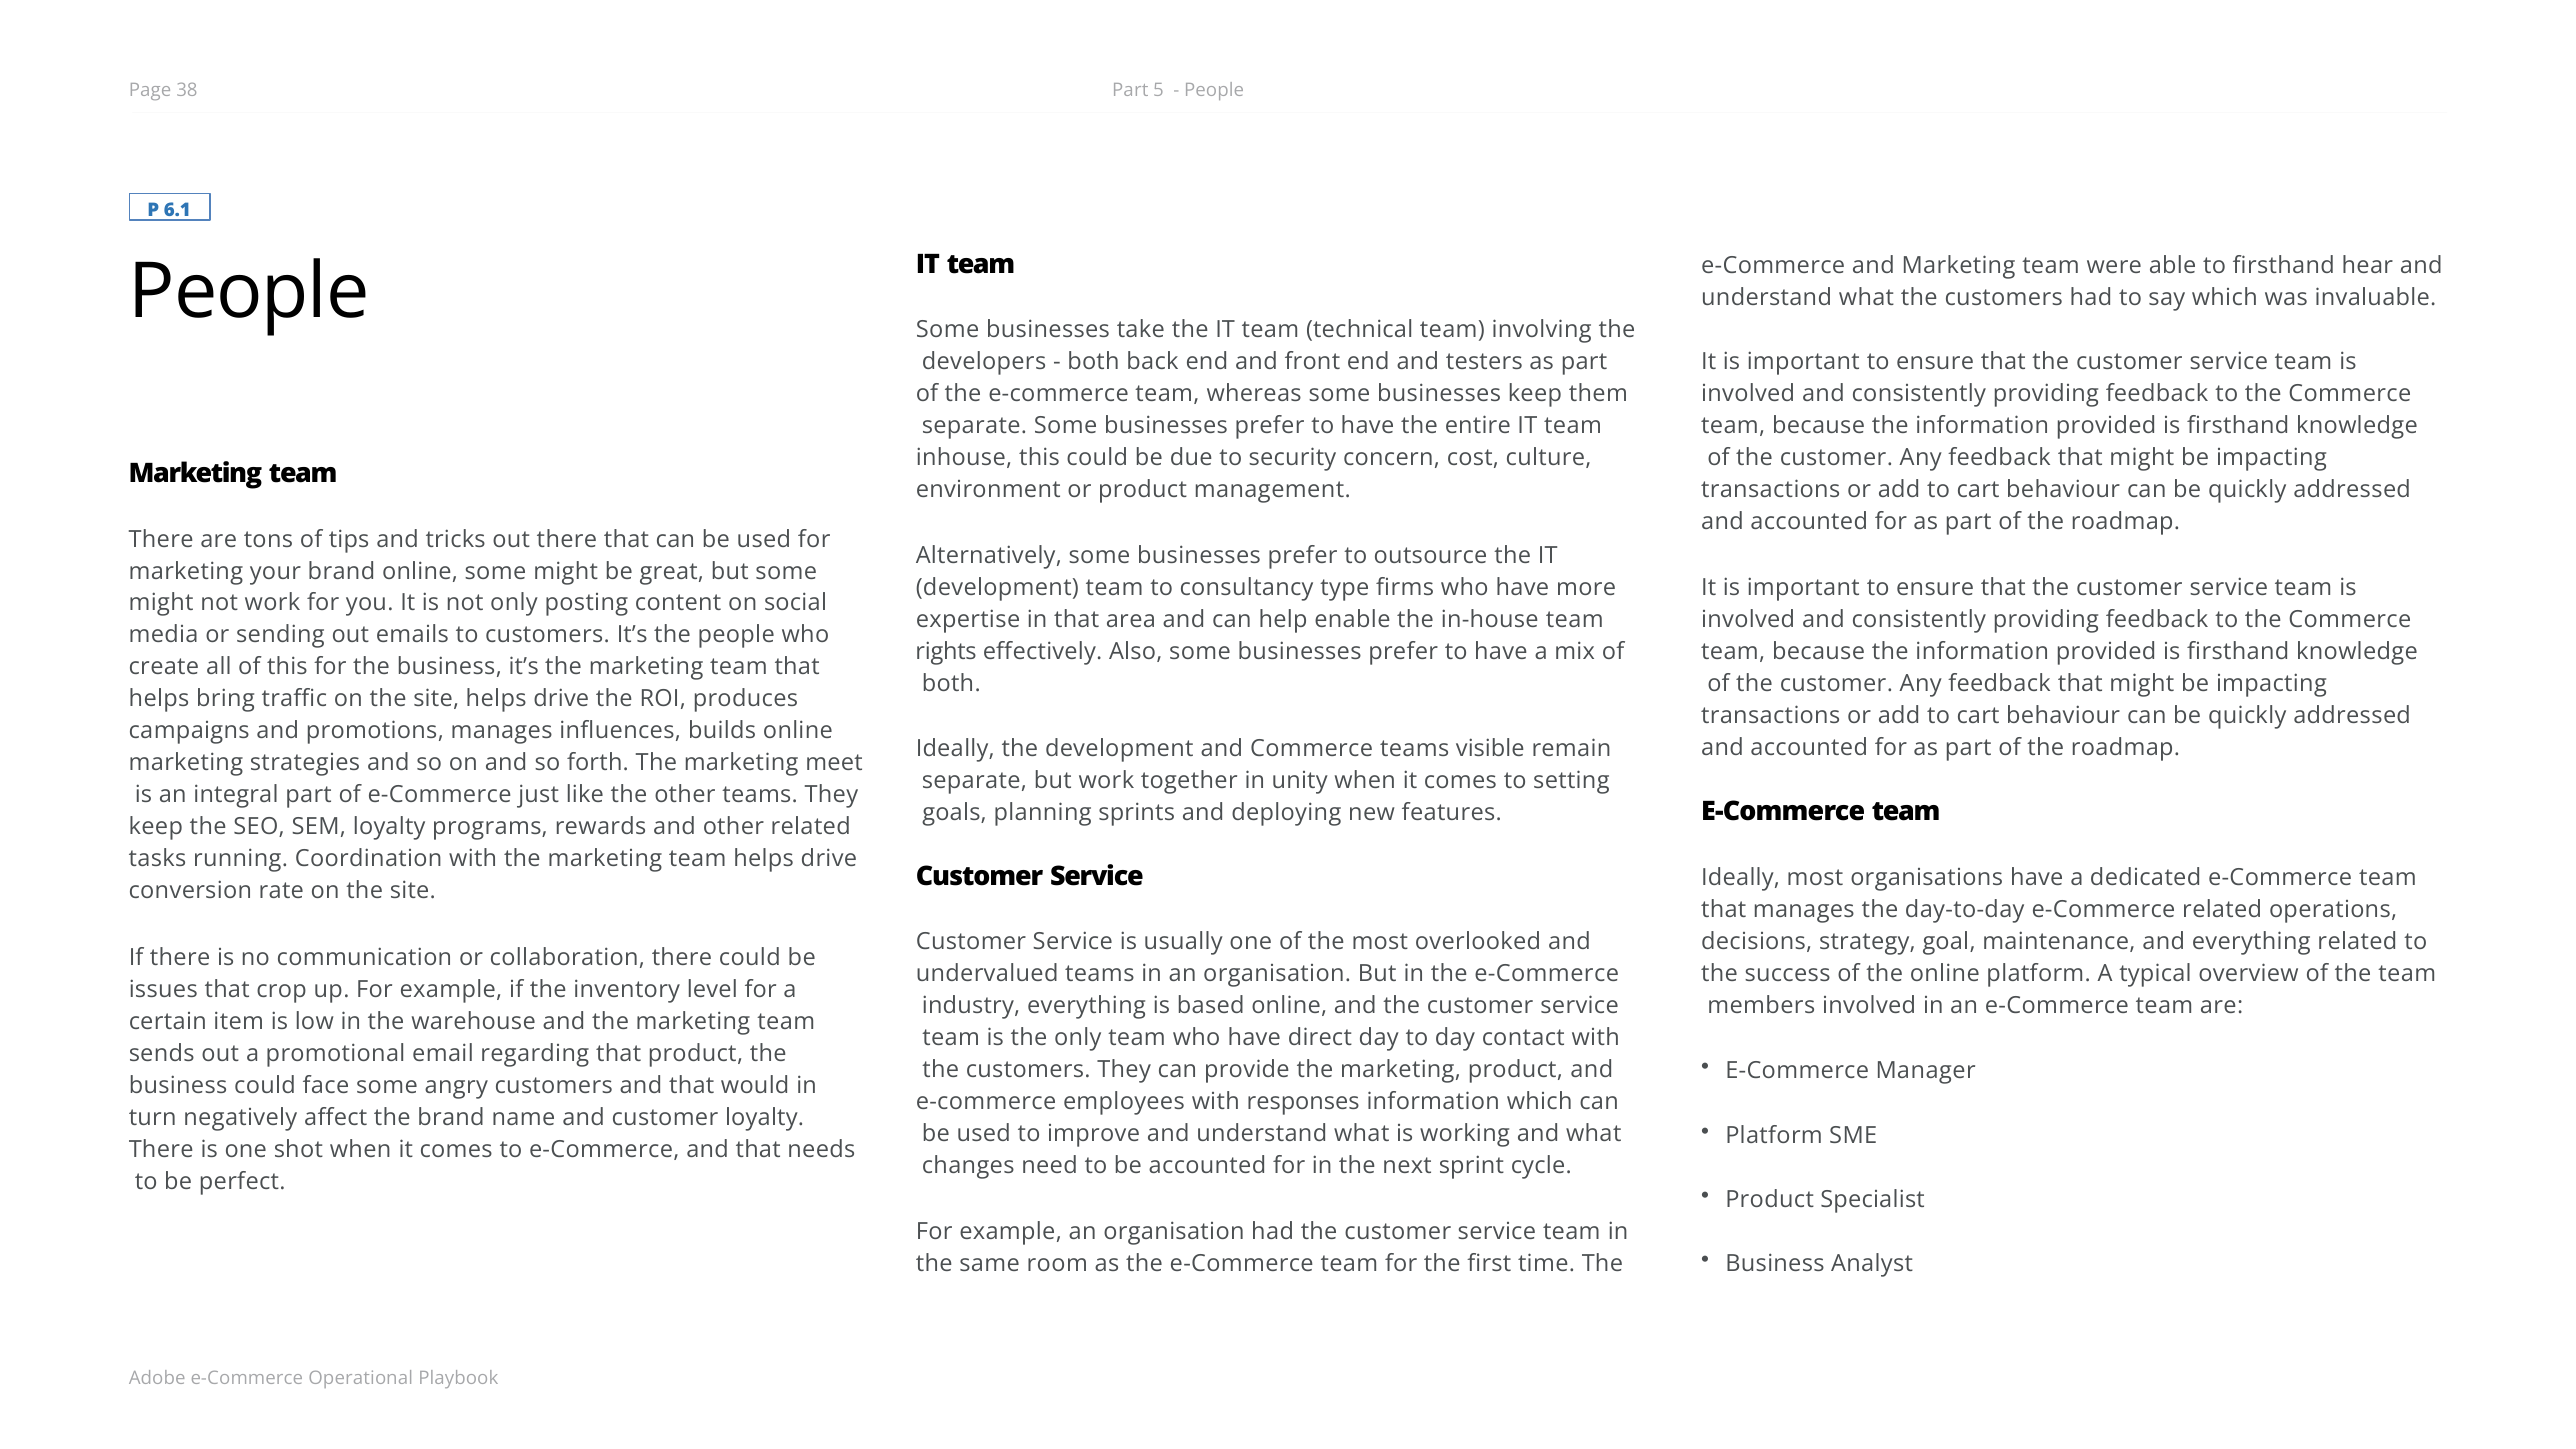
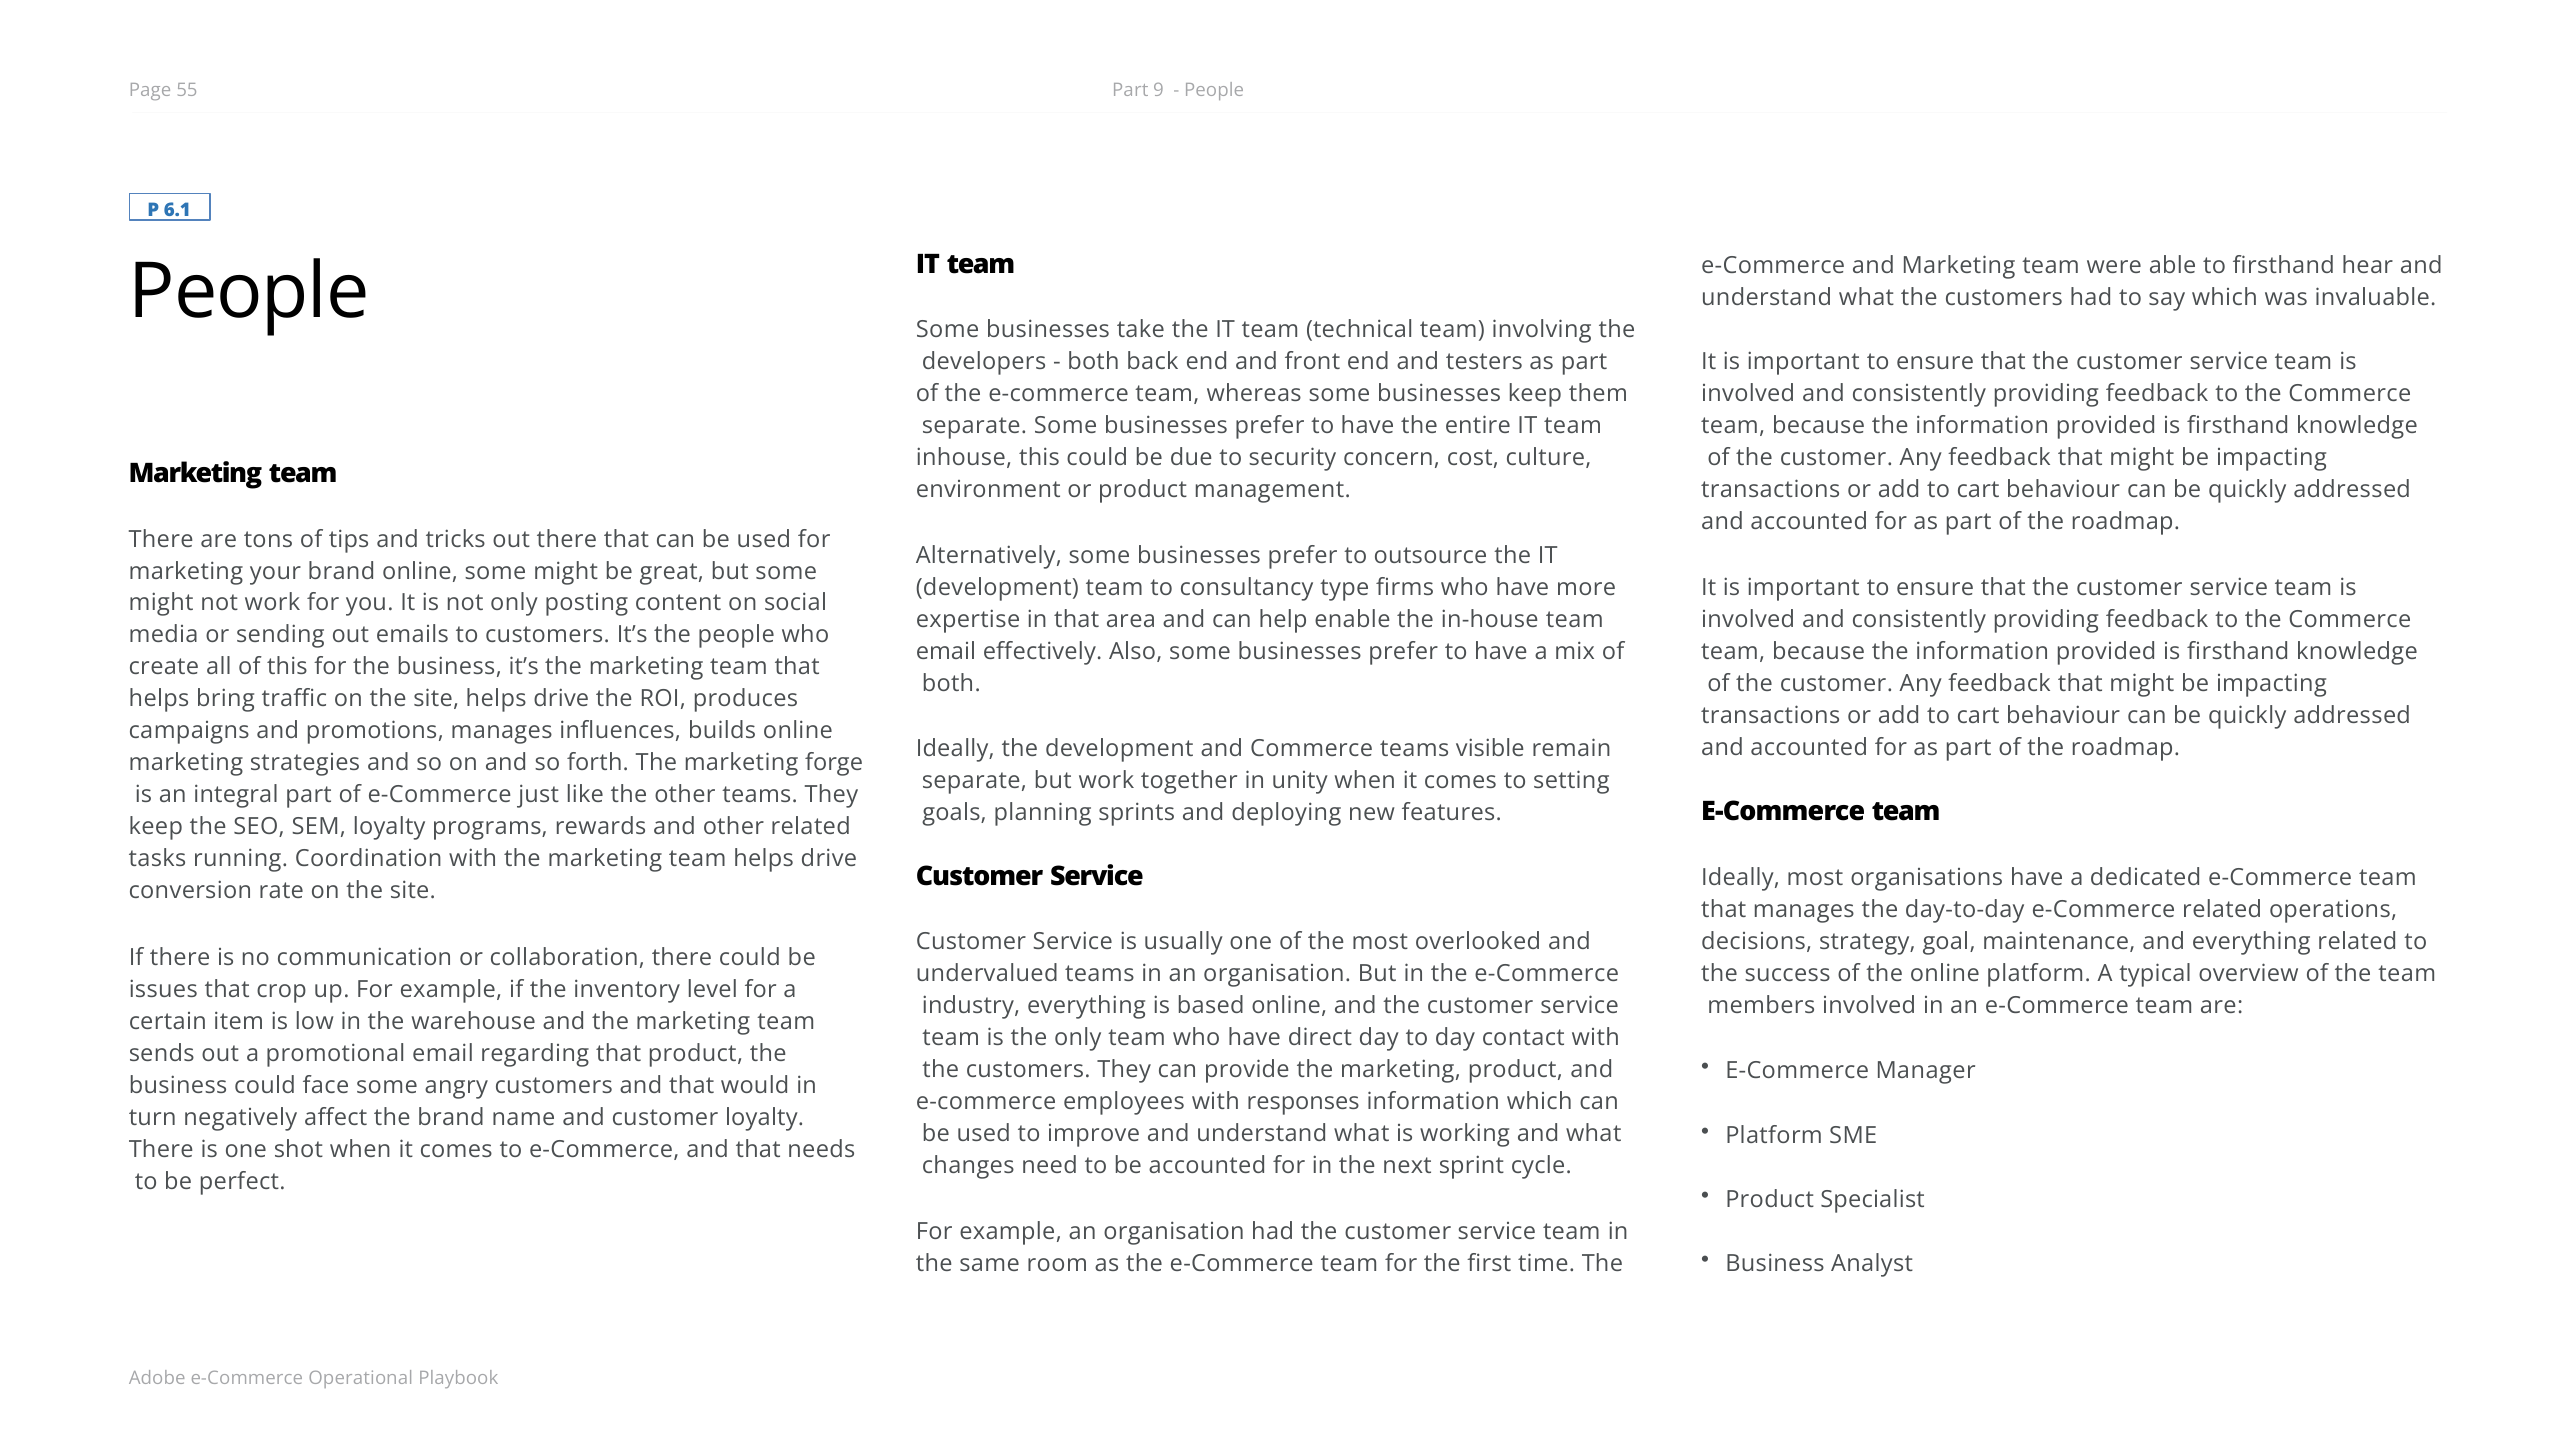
38: 38 -> 55 (187, 90)
5: 5 -> 9 (1159, 90)
rights: rights -> email (946, 651)
meet: meet -> forge (834, 763)
